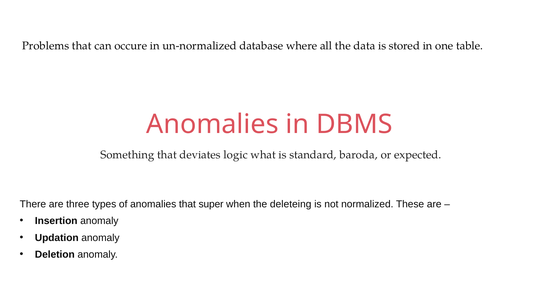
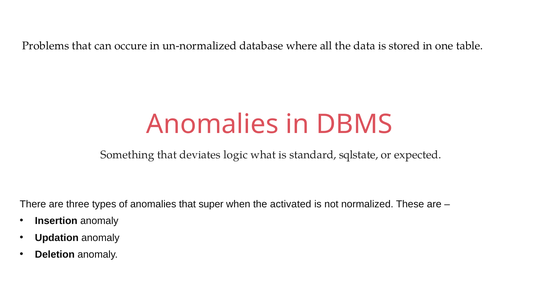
baroda: baroda -> sqlstate (359, 155)
deleteing: deleteing -> activated (291, 204)
